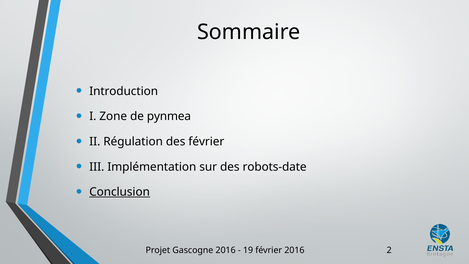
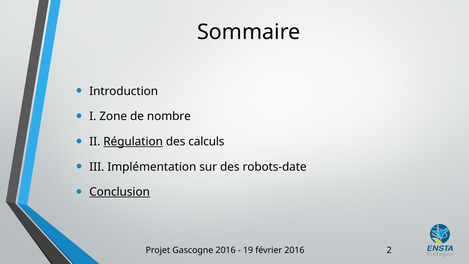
pynmea: pynmea -> nombre (169, 116)
Régulation underline: none -> present (133, 142)
des février: février -> calculs (206, 142)
